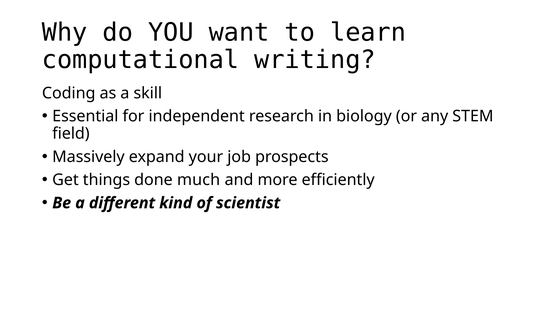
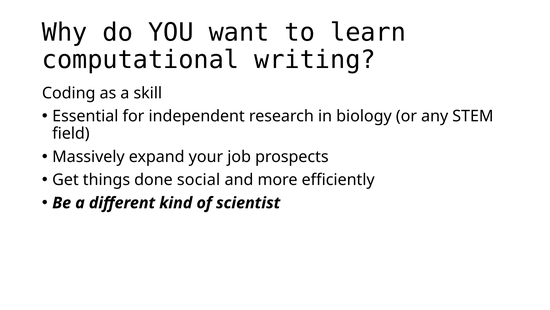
much: much -> social (199, 179)
